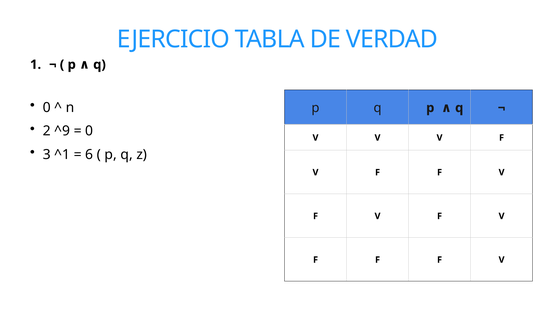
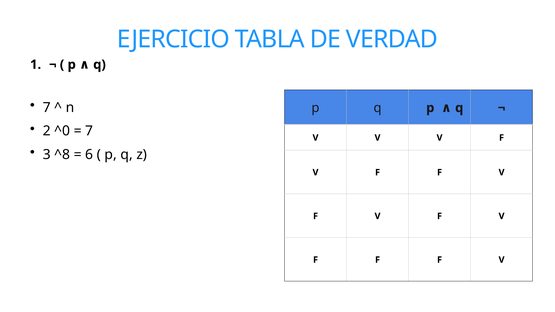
0: 0 -> 7 (47, 108)
^9: ^9 -> ^0 (62, 131)
0: 0 -> 7 (89, 131)
^1: ^1 -> ^8 (62, 155)
